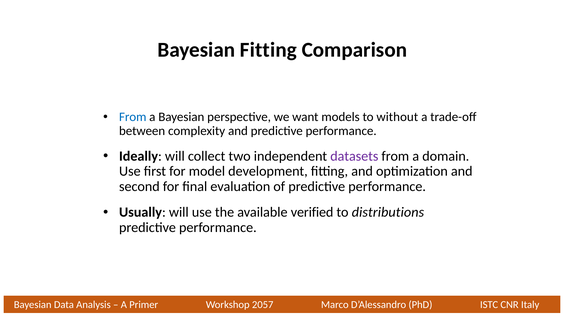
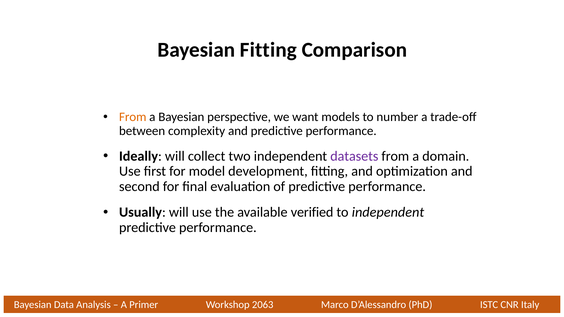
From colour: blue -> orange (133, 117)
without: without -> number (397, 117)
to distributions: distributions -> independent (388, 212)
2057: 2057 -> 2063 (263, 305)
